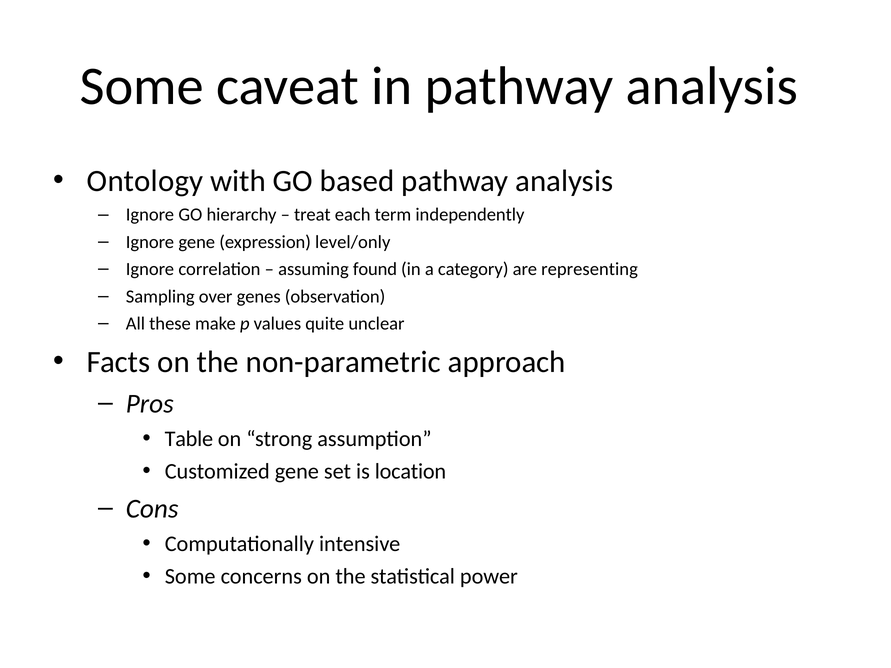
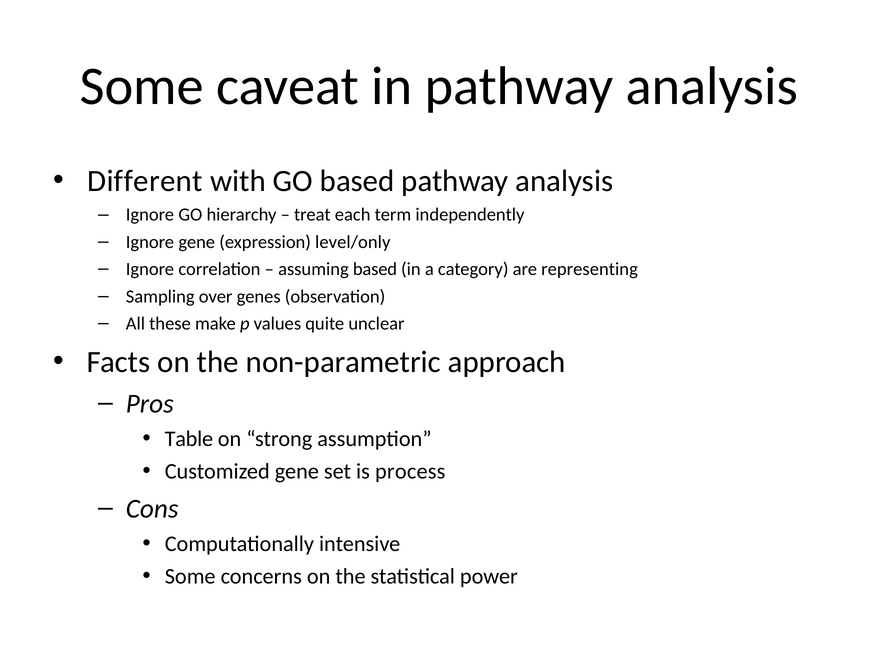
Ontology: Ontology -> Different (145, 181)
assuming found: found -> based (375, 269)
location: location -> process (410, 472)
